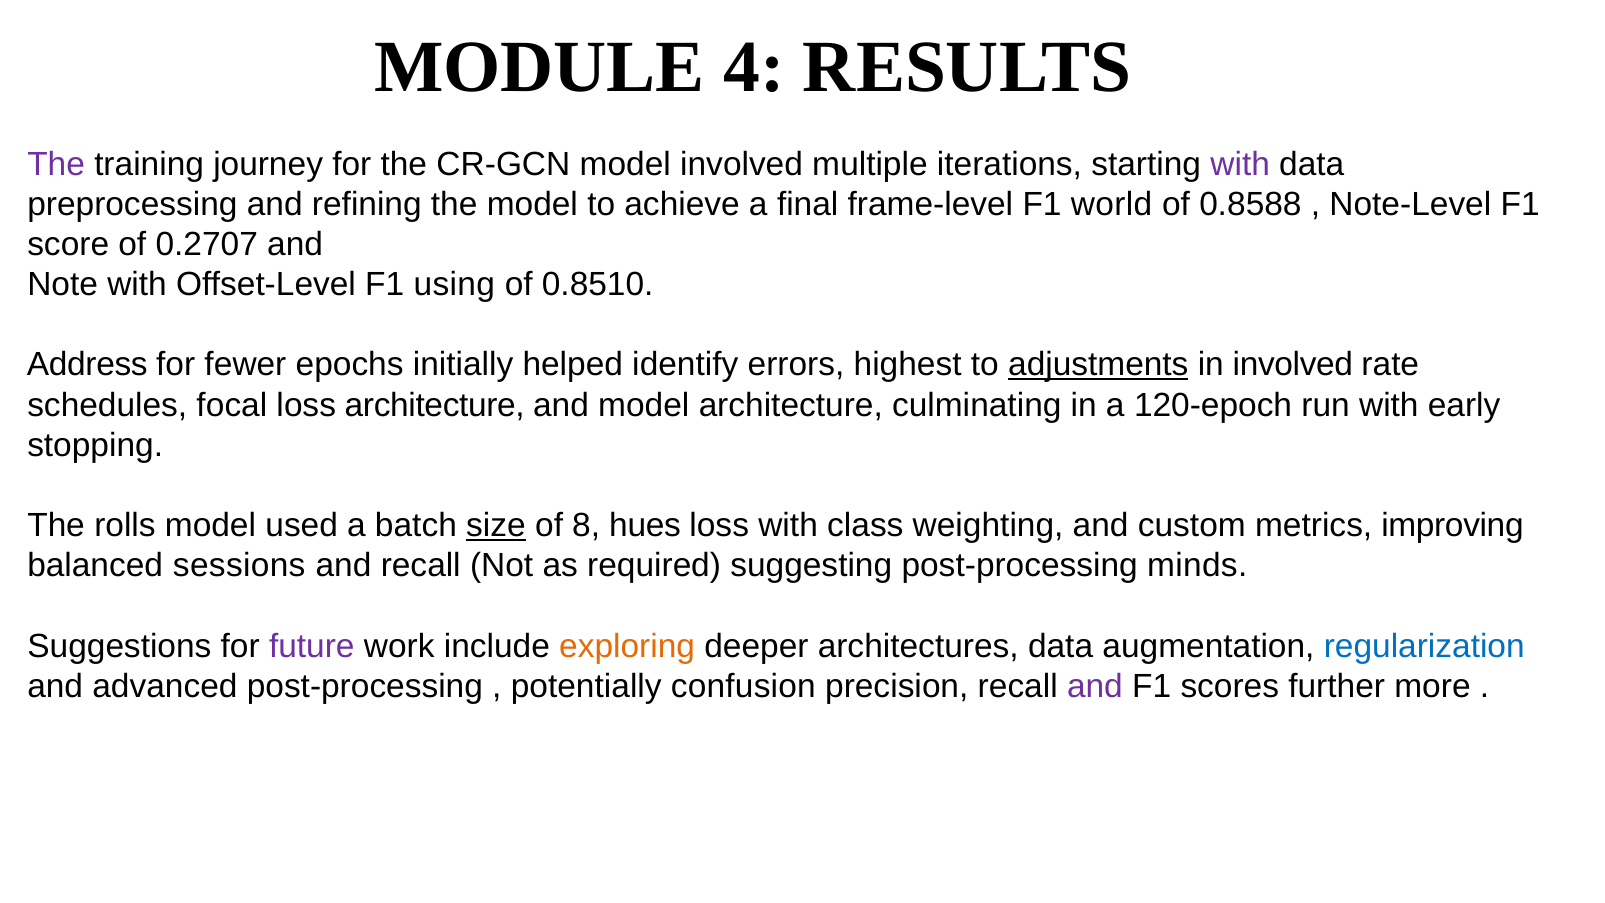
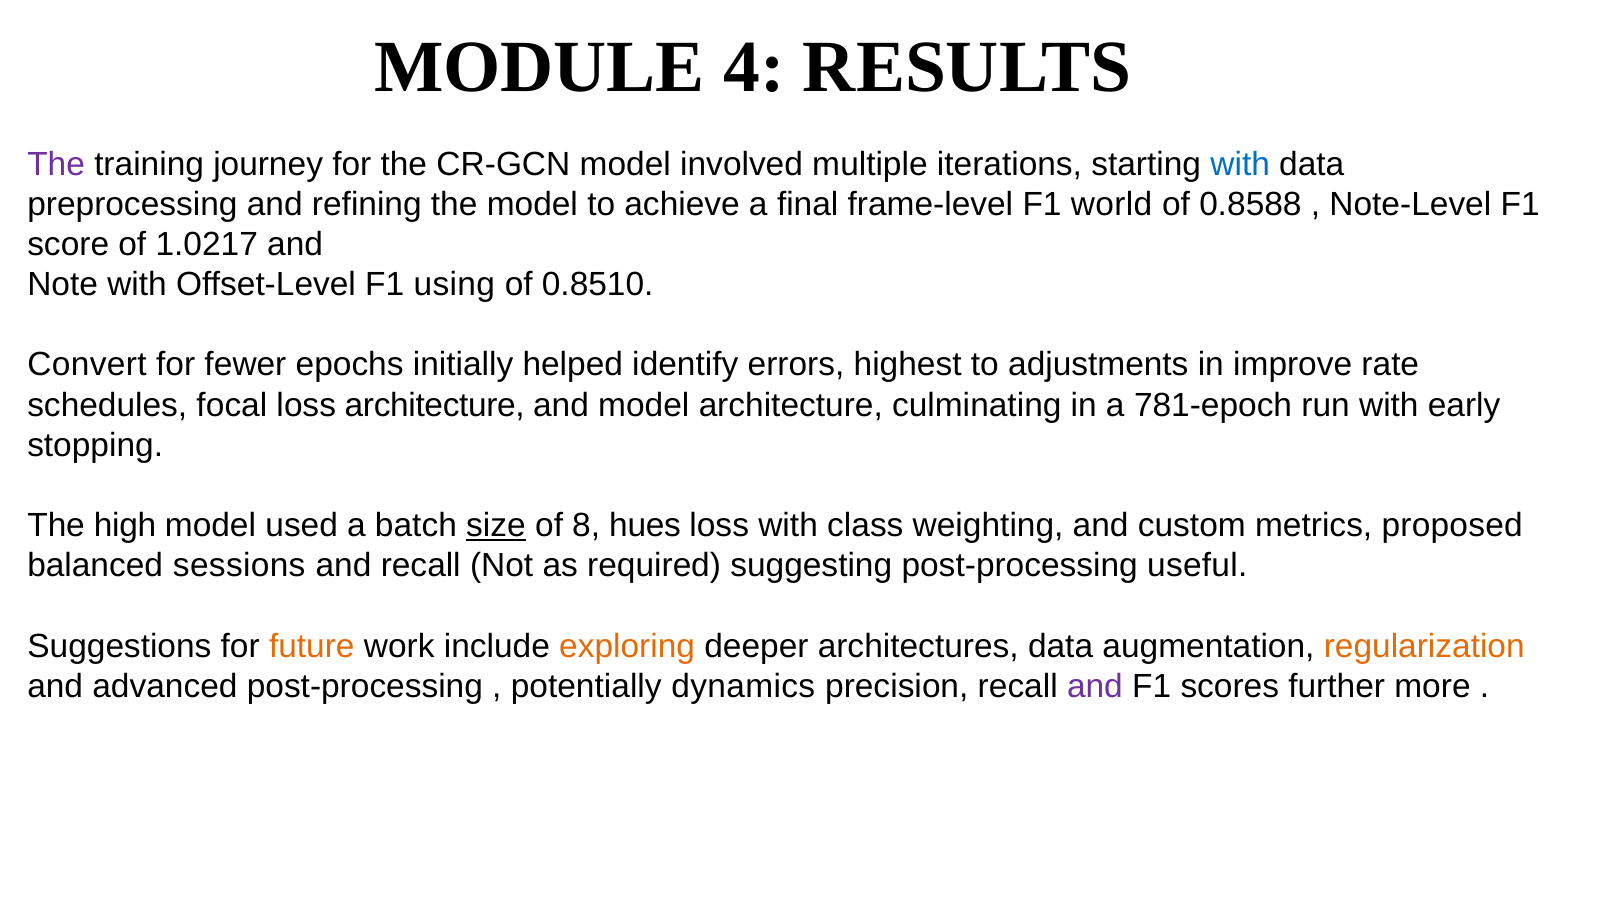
with colour: purple -> blue (1240, 164)
0.2707: 0.2707 -> 1.0217 (207, 244)
Address: Address -> Convert (87, 365)
adjustments underline: present -> none (1098, 365)
in involved: involved -> improve (1293, 365)
120-epoch: 120-epoch -> 781-epoch (1213, 405)
rolls: rolls -> high (125, 525)
improving: improving -> proposed (1452, 525)
minds: minds -> useful (1197, 566)
future colour: purple -> orange (312, 646)
regularization colour: blue -> orange (1424, 646)
confusion: confusion -> dynamics (743, 686)
